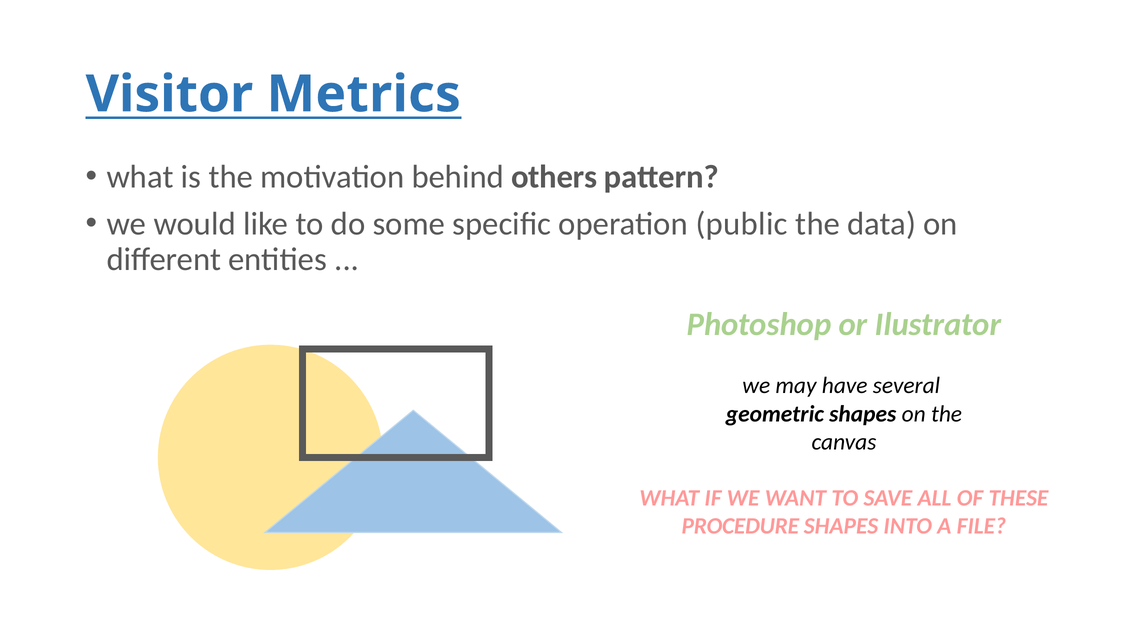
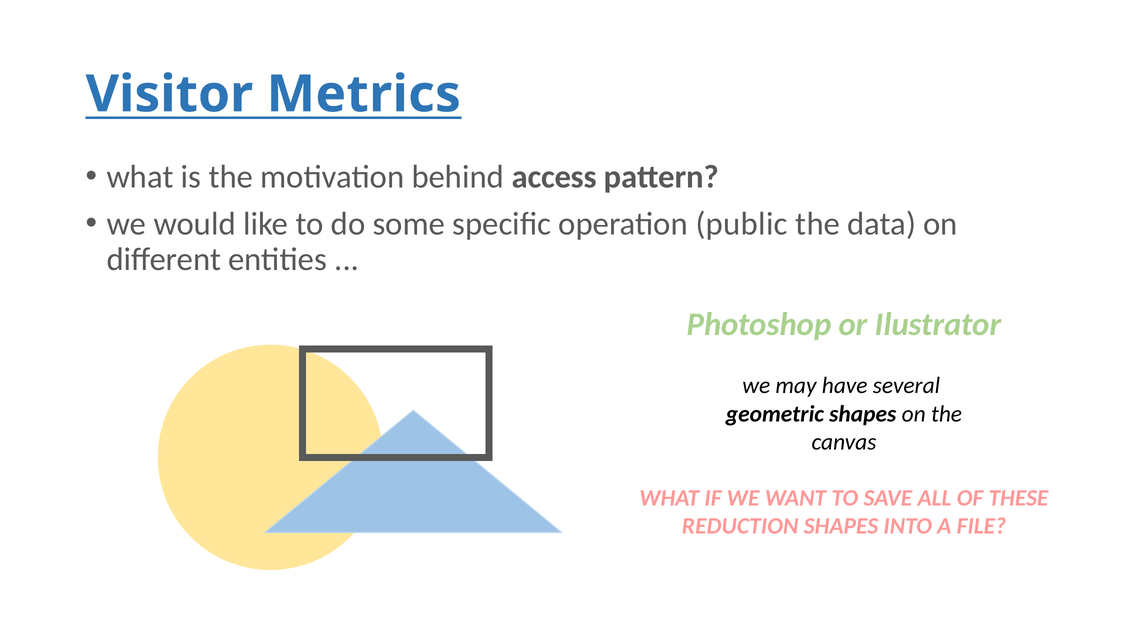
others: others -> access (554, 177)
PROCEDURE: PROCEDURE -> REDUCTION (740, 526)
